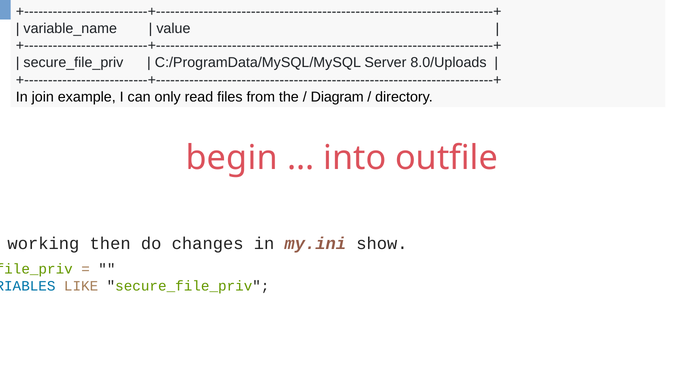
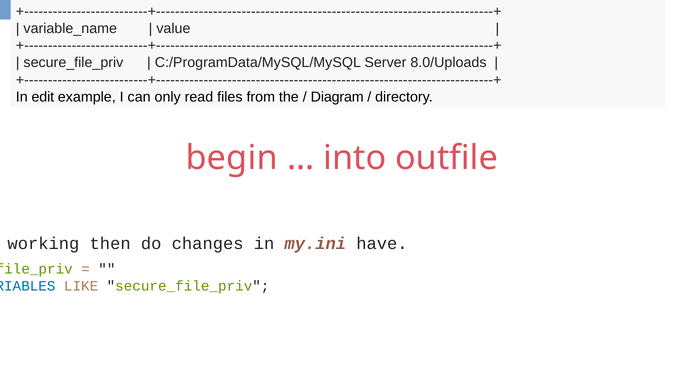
join: join -> edit (43, 97)
my.ini show: show -> have (382, 244)
